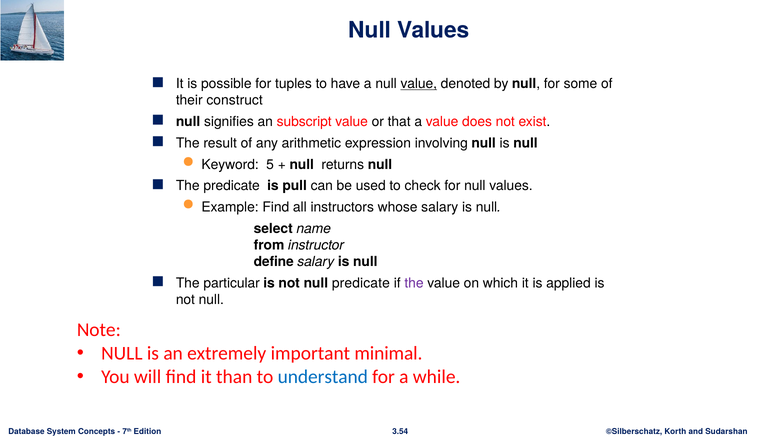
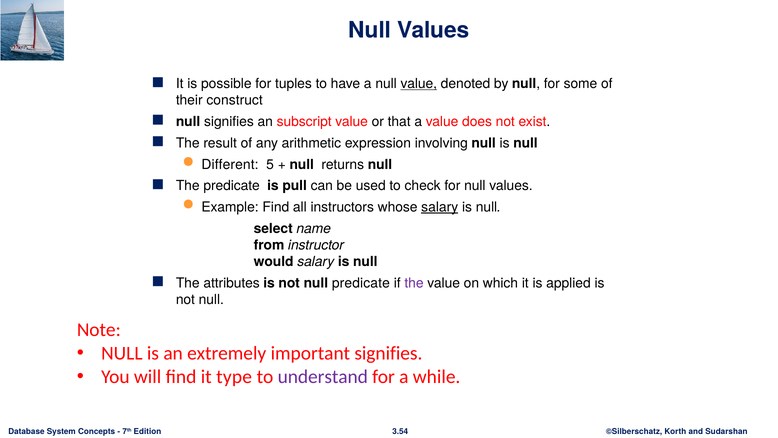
Keyword: Keyword -> Different (230, 164)
salary underline: none -> present (440, 207)
define: define -> would (274, 261)
particular: particular -> attributes (232, 283)
important minimal: minimal -> signifies (388, 353)
than: than -> type (234, 376)
understand colour: blue -> purple (323, 376)
